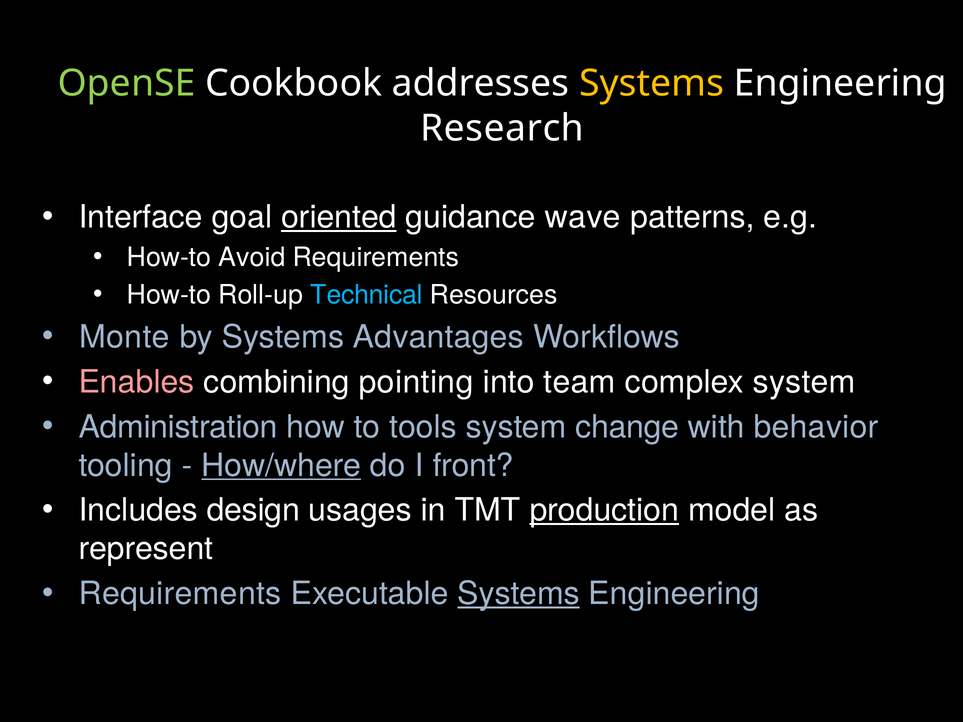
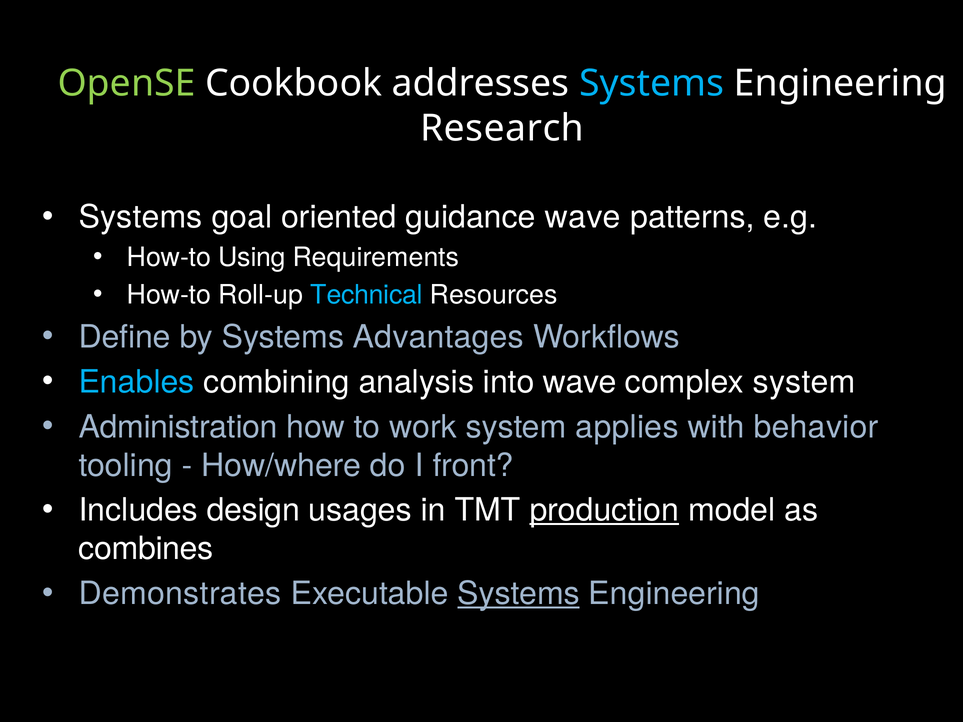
Systems colour: yellow -> light blue (652, 83)
Interface: Interface -> Systems (141, 217)
oriented underline: present -> none (339, 217)
Avoid: Avoid -> Using (252, 258)
Monte: Monte -> Define (125, 337)
Enables colour: pink -> light blue (137, 382)
pointing: pointing -> analysis (416, 382)
into team: team -> wave (580, 382)
tools: tools -> work (423, 427)
change: change -> applies (627, 427)
How/where underline: present -> none (281, 466)
represent: represent -> combines (146, 549)
Requirements: Requirements -> Demonstrates (180, 594)
